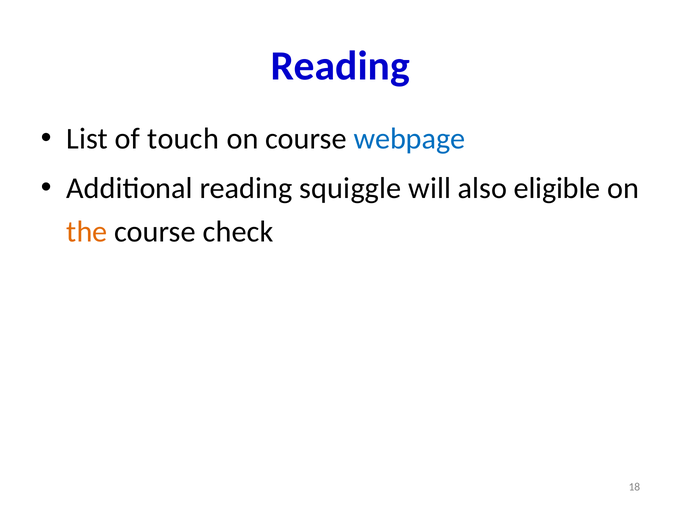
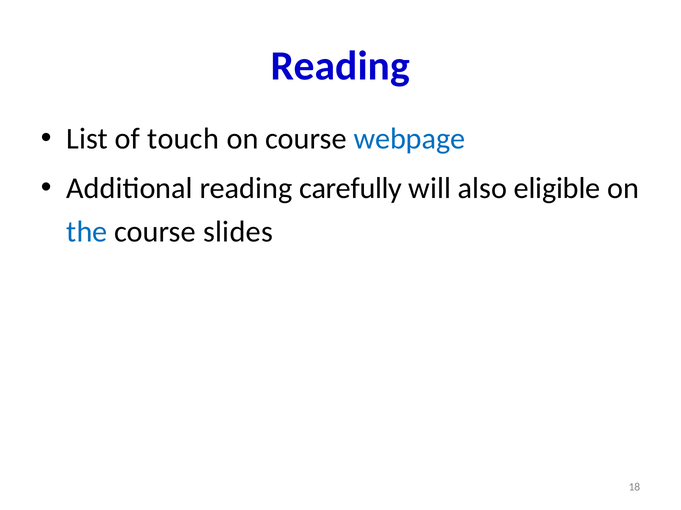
squiggle: squiggle -> carefully (351, 188)
the colour: orange -> blue (87, 232)
check: check -> slides (238, 232)
